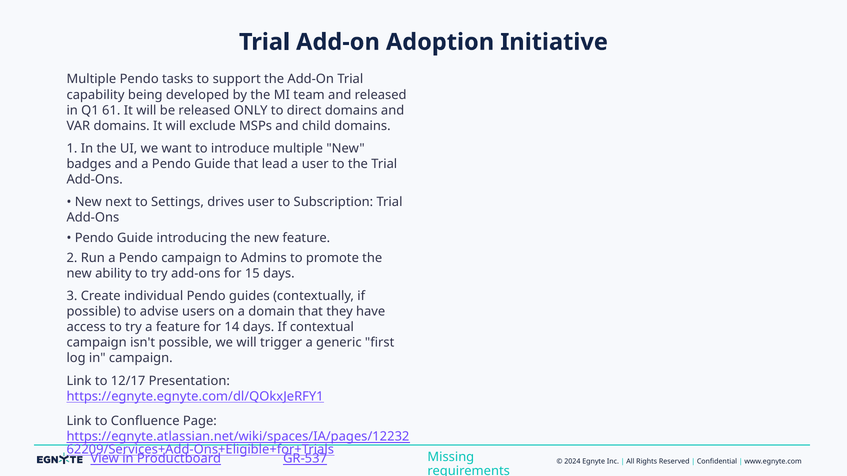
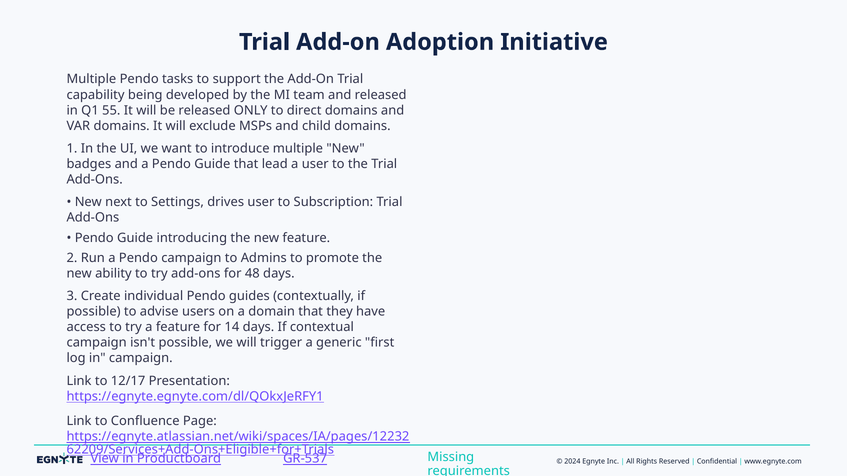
61: 61 -> 55 (111, 110)
15: 15 -> 48 (252, 274)
